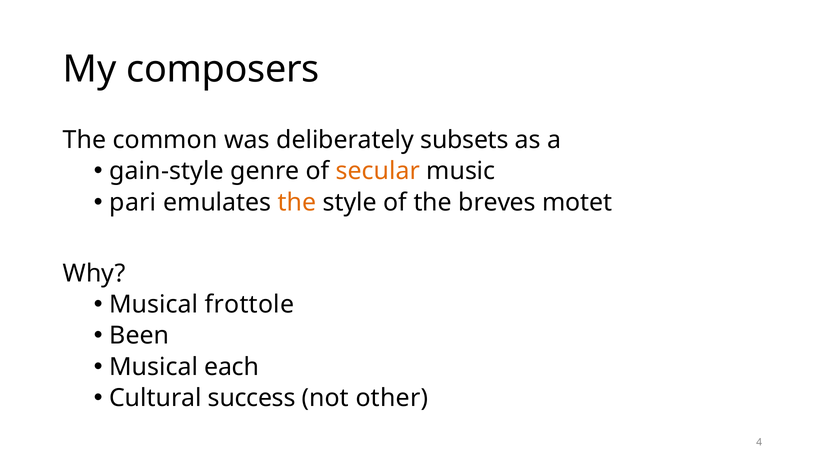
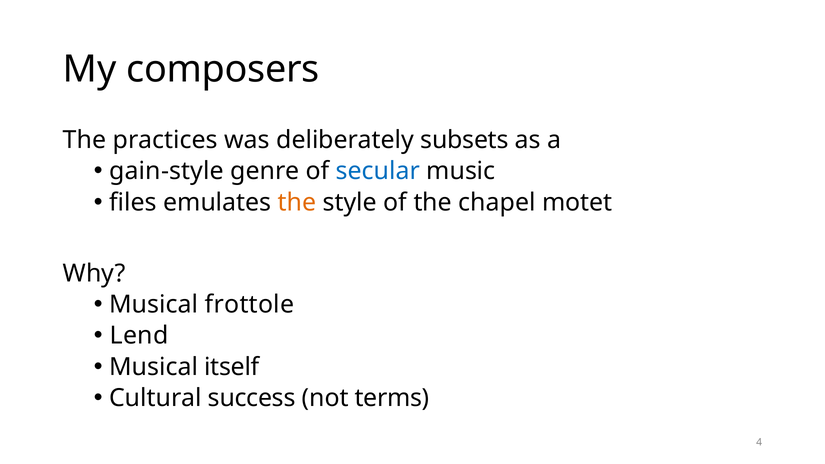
common: common -> practices (165, 140)
secular colour: orange -> blue (378, 171)
pari: pari -> files (133, 202)
breves: breves -> chapel (497, 202)
Been: Been -> Lend (139, 336)
each: each -> itself (232, 367)
other: other -> terms (392, 398)
